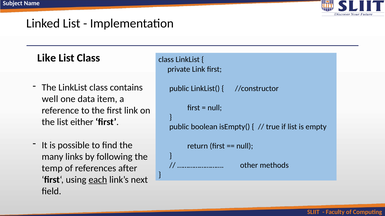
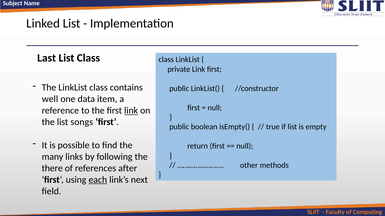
Like: Like -> Last (47, 58)
link underline: none -> present (131, 111)
either: either -> songs (82, 122)
temp: temp -> there (52, 169)
